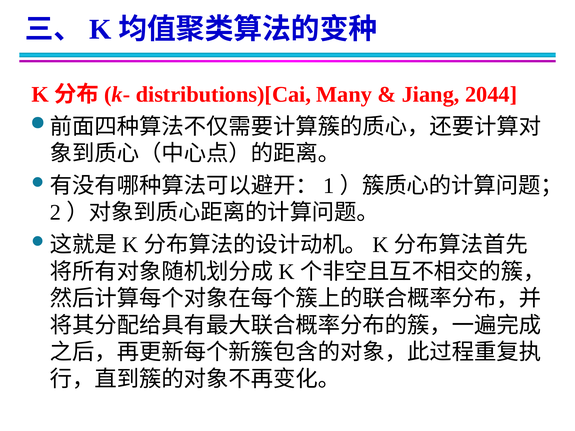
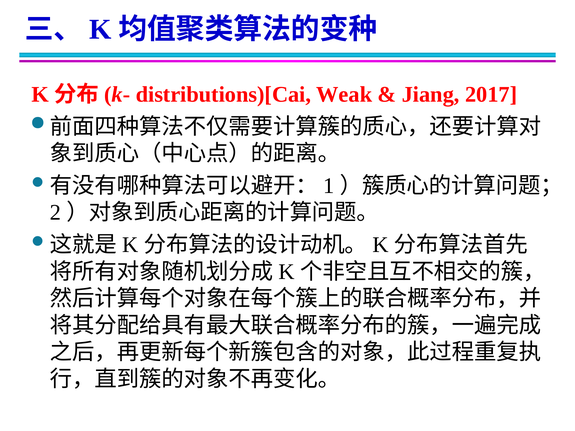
Many: Many -> Weak (344, 94)
2044: 2044 -> 2017 (491, 94)
